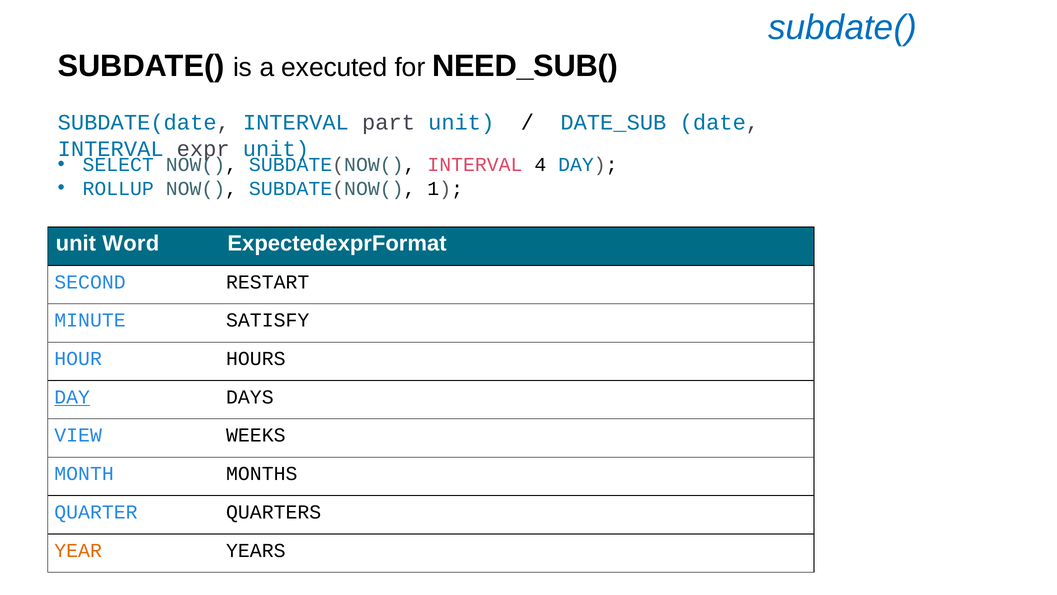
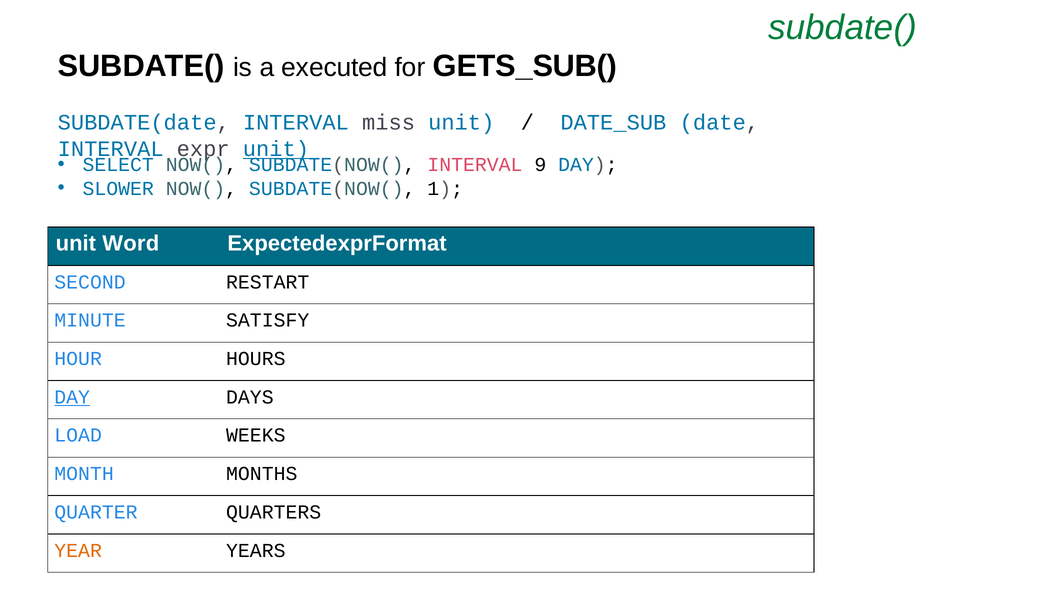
subdate( colour: blue -> green (843, 28)
NEED_SUB(: NEED_SUB( -> GETS_SUB( (525, 66)
part: part -> miss (389, 122)
unit underline: none -> present (276, 149)
4: 4 -> 9 (540, 165)
ROLLUP: ROLLUP -> SLOWER (118, 188)
VIEW: VIEW -> LOAD (78, 435)
